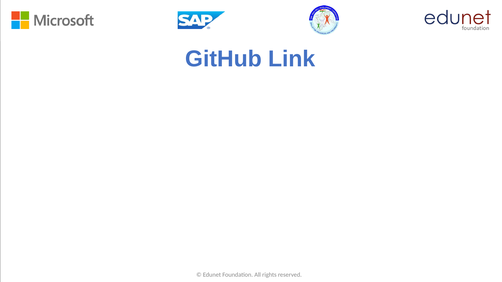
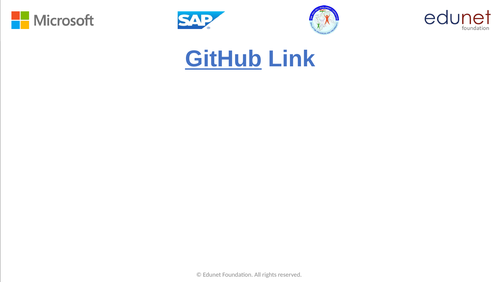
GitHub underline: none -> present (223, 59)
